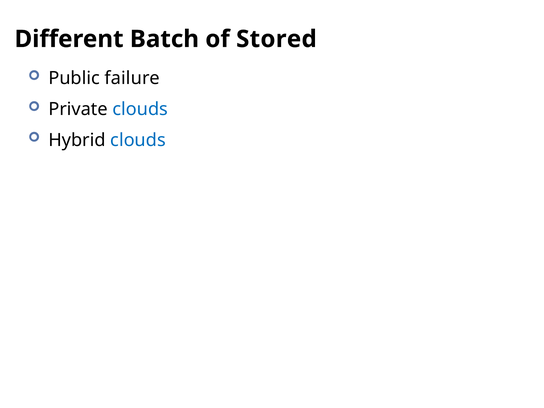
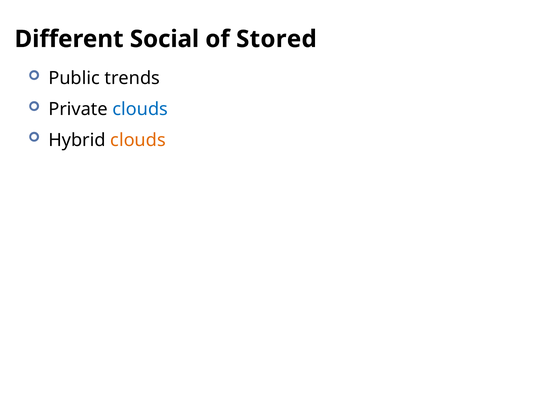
Batch: Batch -> Social (164, 39)
failure: failure -> trends (132, 78)
clouds colour: blue -> orange (138, 140)
